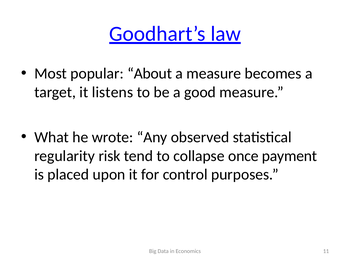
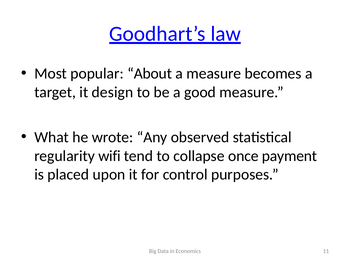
listens: listens -> design (112, 92)
risk: risk -> wifi (110, 156)
